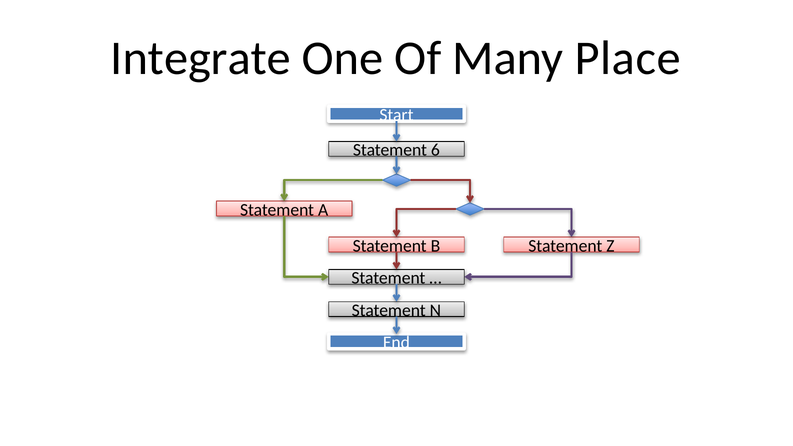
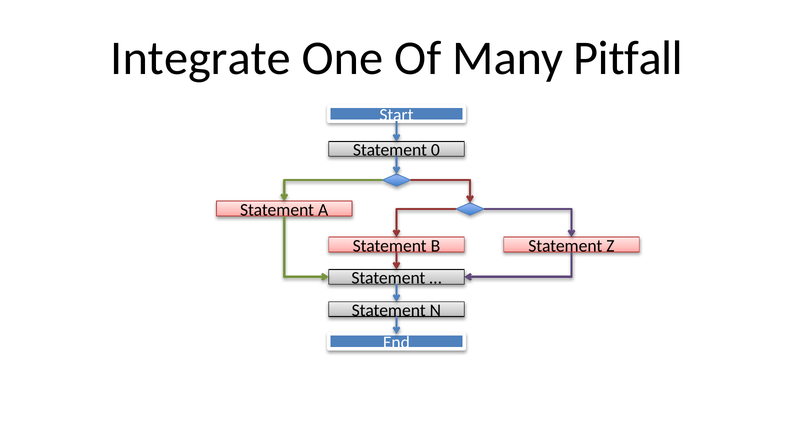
Place: Place -> Pitfall (628, 58)
6: 6 -> 0 (435, 150)
